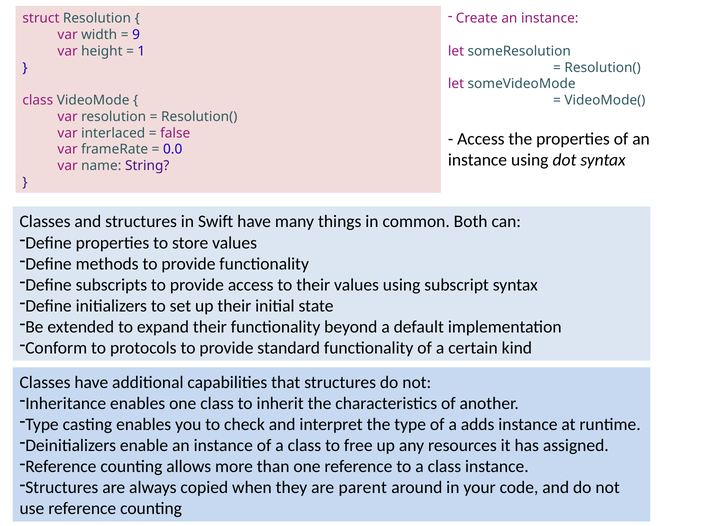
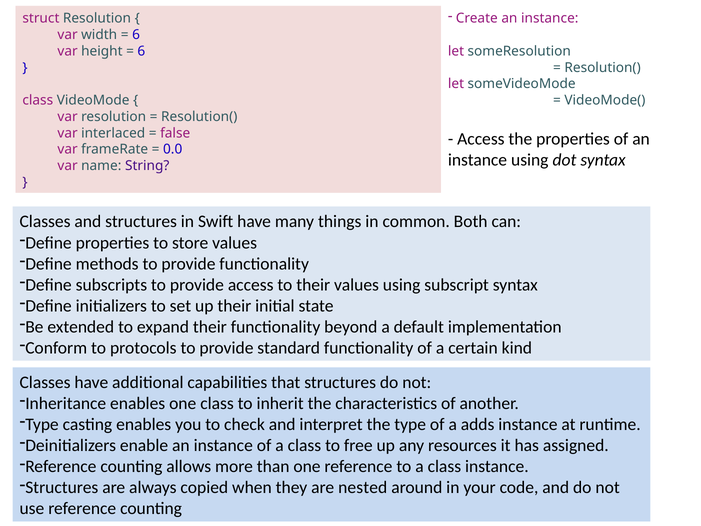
9: 9 -> 6 (136, 35)
1: 1 -> 6 (141, 51)
parent: parent -> nested (363, 487)
